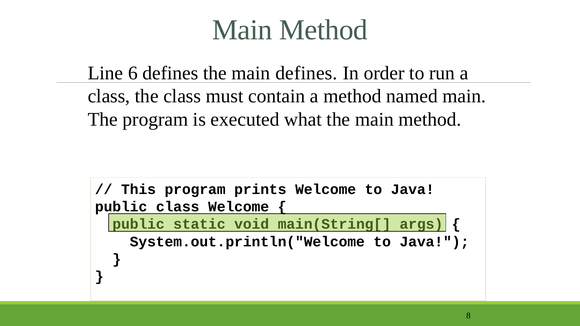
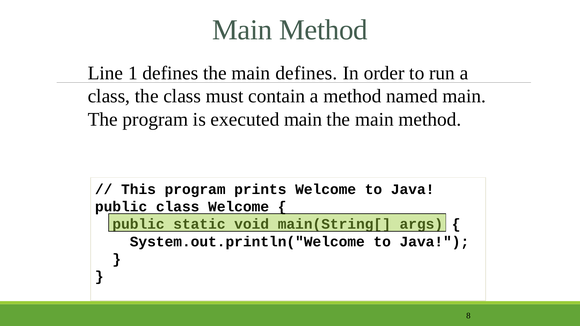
6: 6 -> 1 (133, 73)
executed what: what -> main (303, 120)
